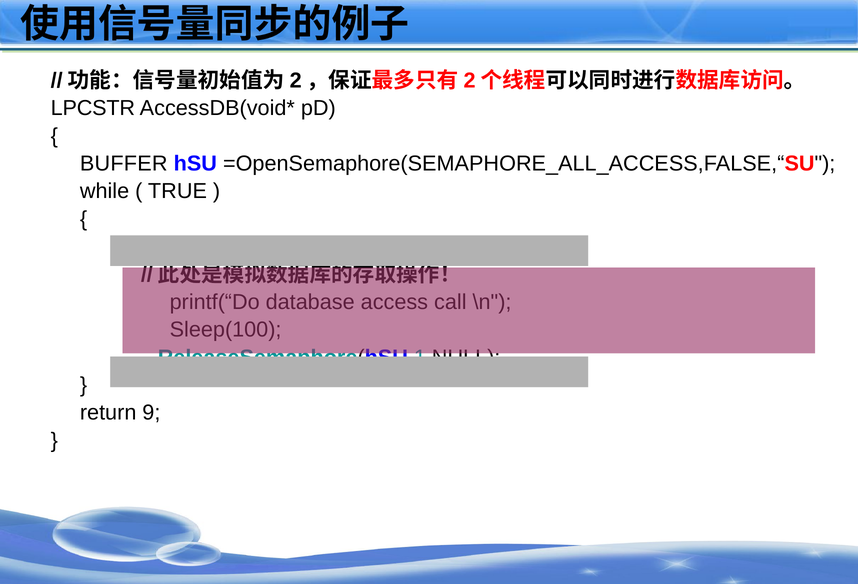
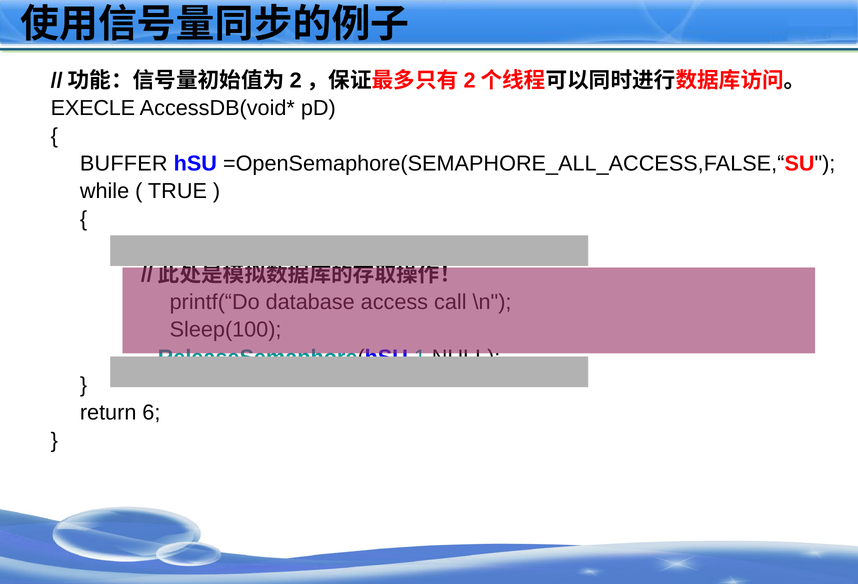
LPCSTR: LPCSTR -> EXECLE (93, 108)
9: 9 -> 6 (151, 413)
